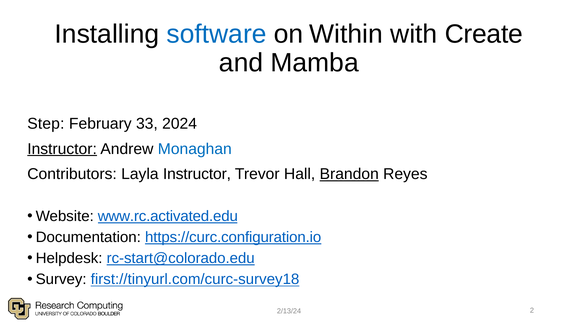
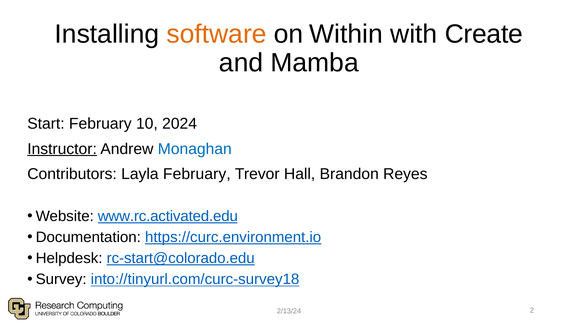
software colour: blue -> orange (217, 34)
Step: Step -> Start (46, 124)
33: 33 -> 10 (147, 124)
Layla Instructor: Instructor -> February (197, 174)
Brandon underline: present -> none (349, 174)
https://curc.configuration.io: https://curc.configuration.io -> https://curc.environment.io (233, 237)
first://tinyurl.com/curc-survey18: first://tinyurl.com/curc-survey18 -> into://tinyurl.com/curc-survey18 (195, 279)
